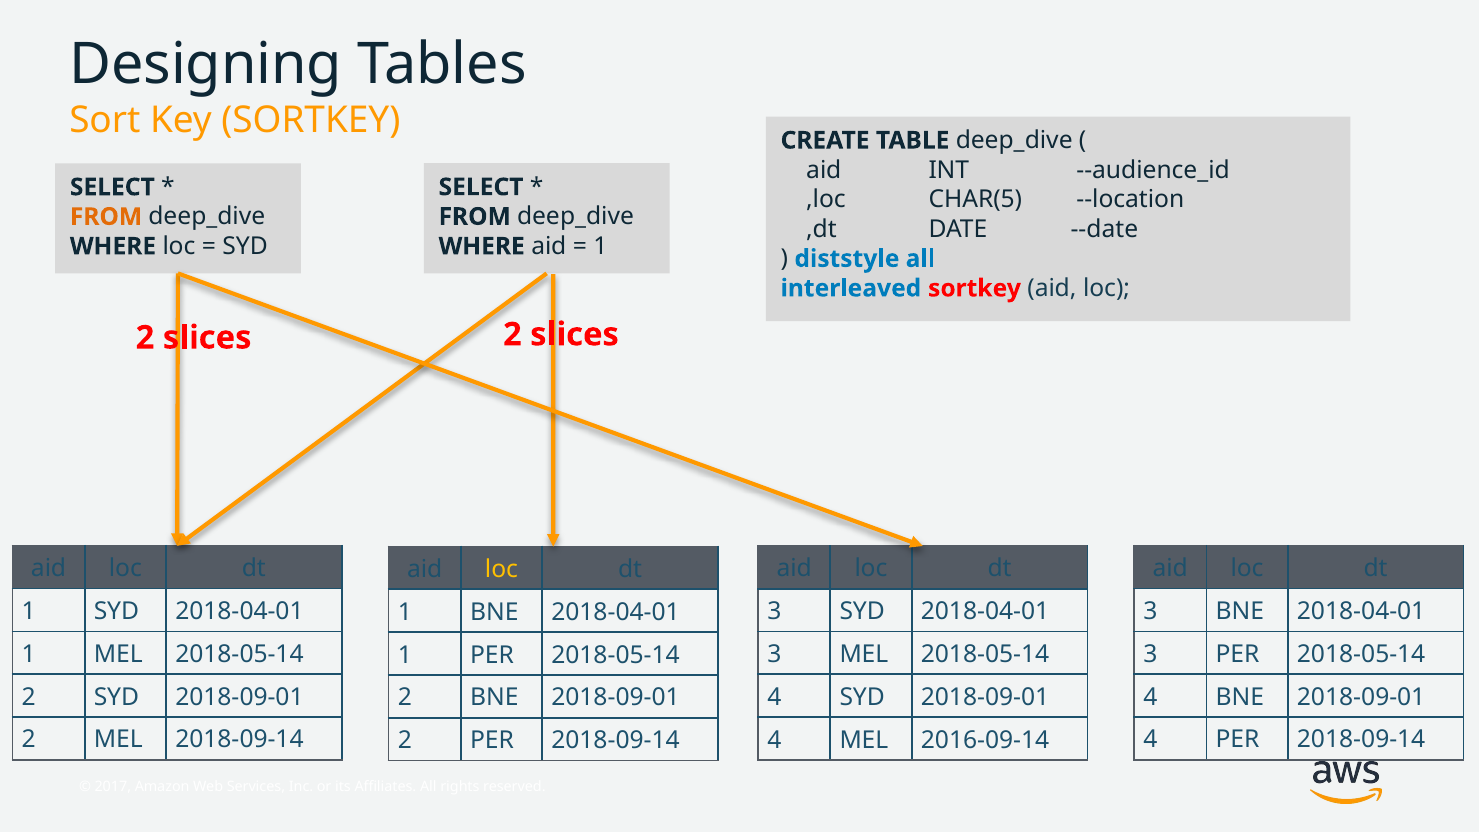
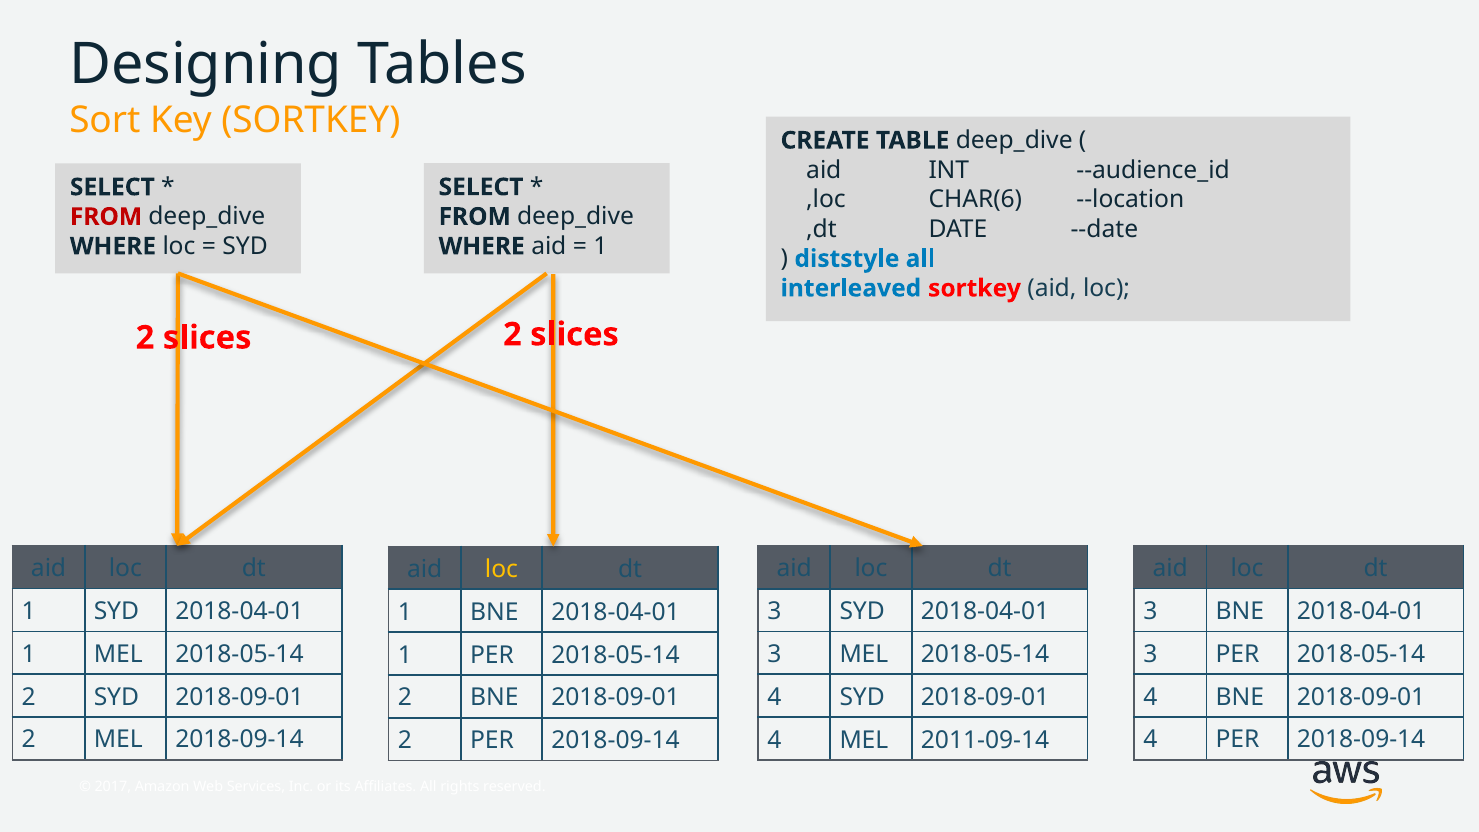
CHAR(5: CHAR(5 -> CHAR(6 (975, 200)
FROM colour: orange -> red (106, 217)
2016-09-14: 2016-09-14 -> 2011-09-14 (985, 740)
